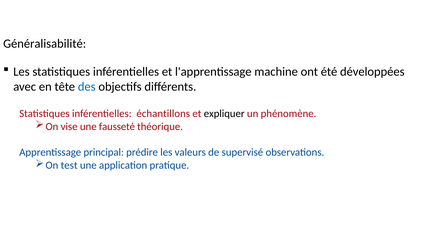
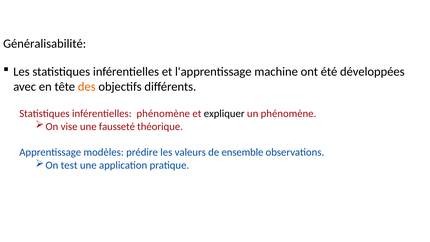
des colour: blue -> orange (87, 87)
inférentielles échantillons: échantillons -> phénomène (163, 114)
principal: principal -> modèles (104, 152)
supervisé: supervisé -> ensemble (242, 152)
